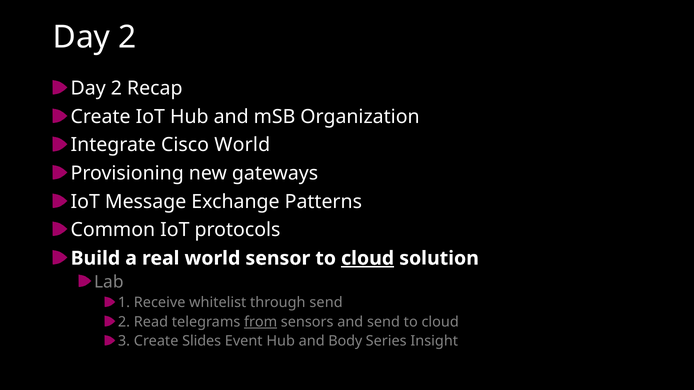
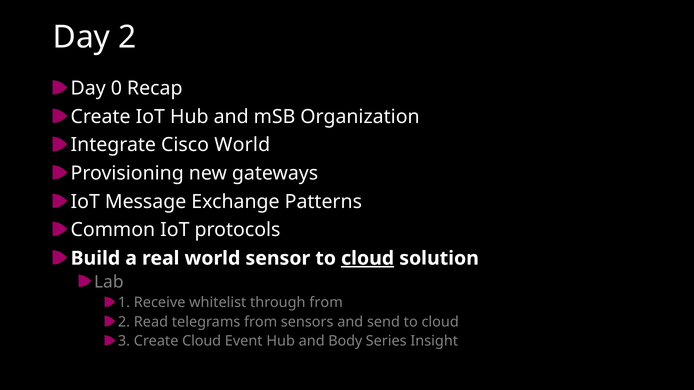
2: 2 -> 0 (116, 88)
through send: send -> from (326, 303)
from underline: present -> none (261, 322)
Create Slides: Slides -> Cloud (202, 341)
